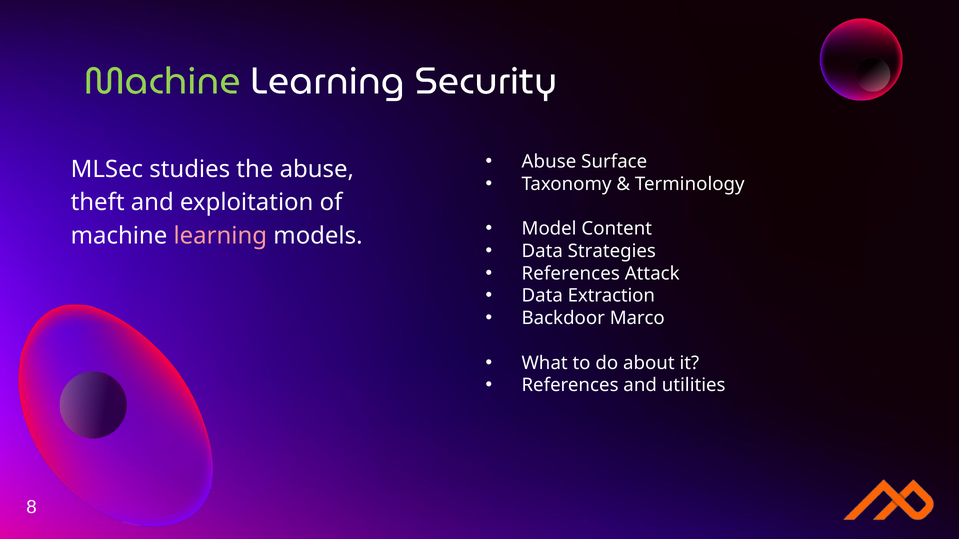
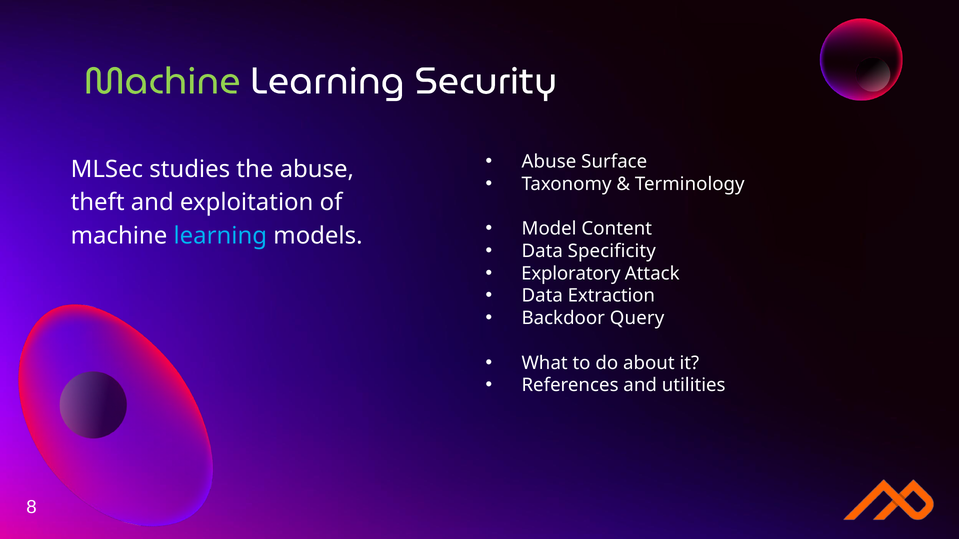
learning colour: pink -> light blue (220, 236)
Strategies: Strategies -> Specificity (612, 251)
References: References -> Exploratory (571, 274)
Marco: Marco -> Query (637, 318)
